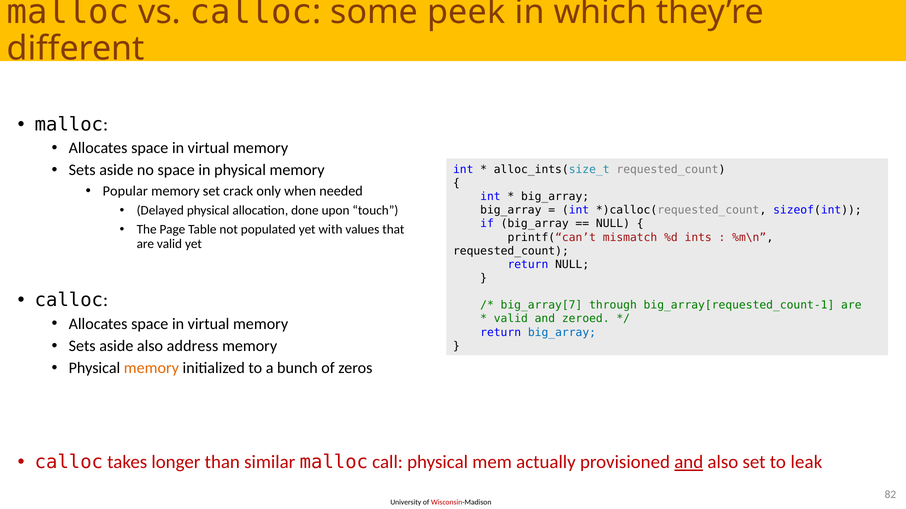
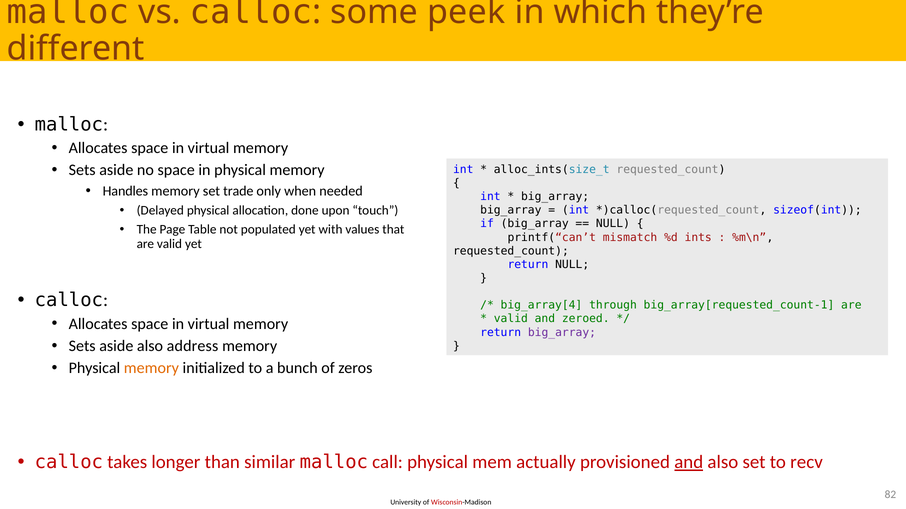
Popular: Popular -> Handles (125, 191)
crack: crack -> trade (238, 191)
big_array[7: big_array[7 -> big_array[4 (541, 306)
big_array colour: blue -> purple (562, 333)
leak: leak -> recv (807, 463)
